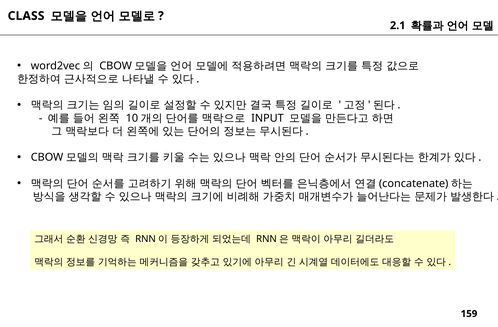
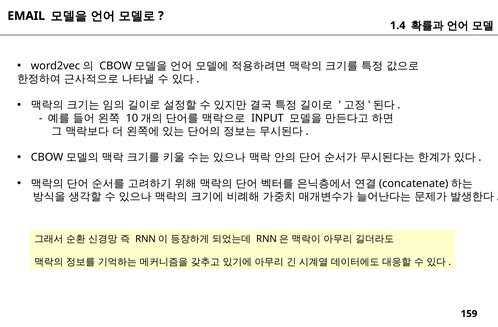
CLASS: CLASS -> EMAIL (26, 16)
2.1: 2.1 -> 1.4 (398, 26)
